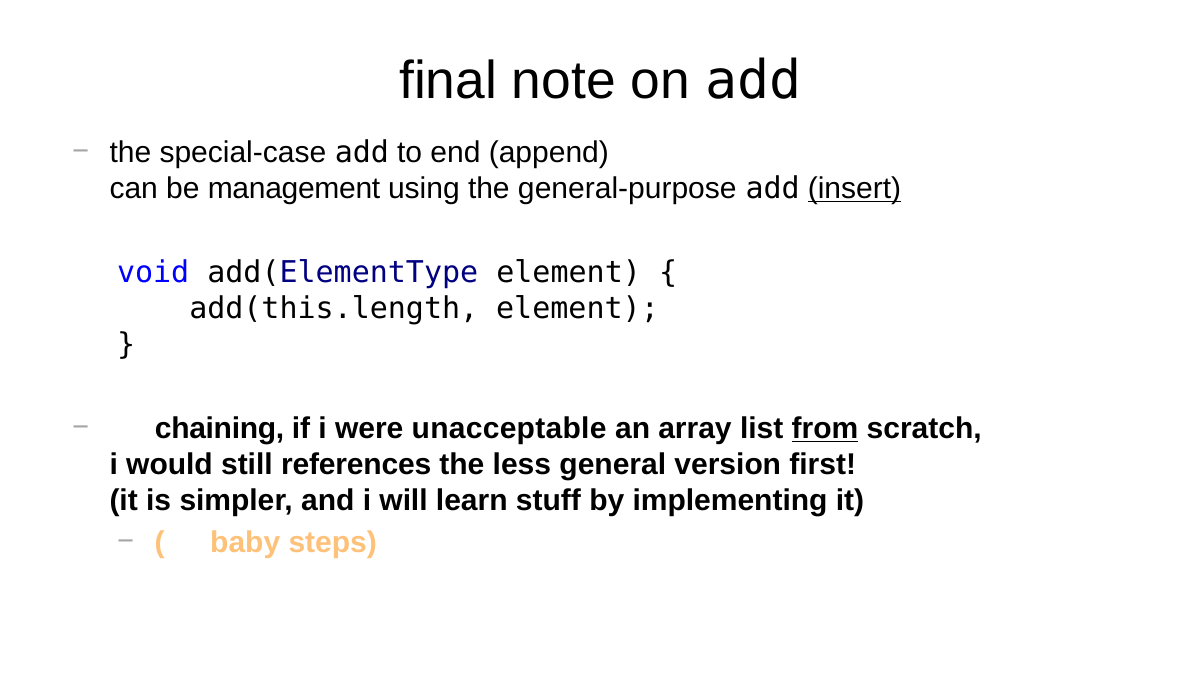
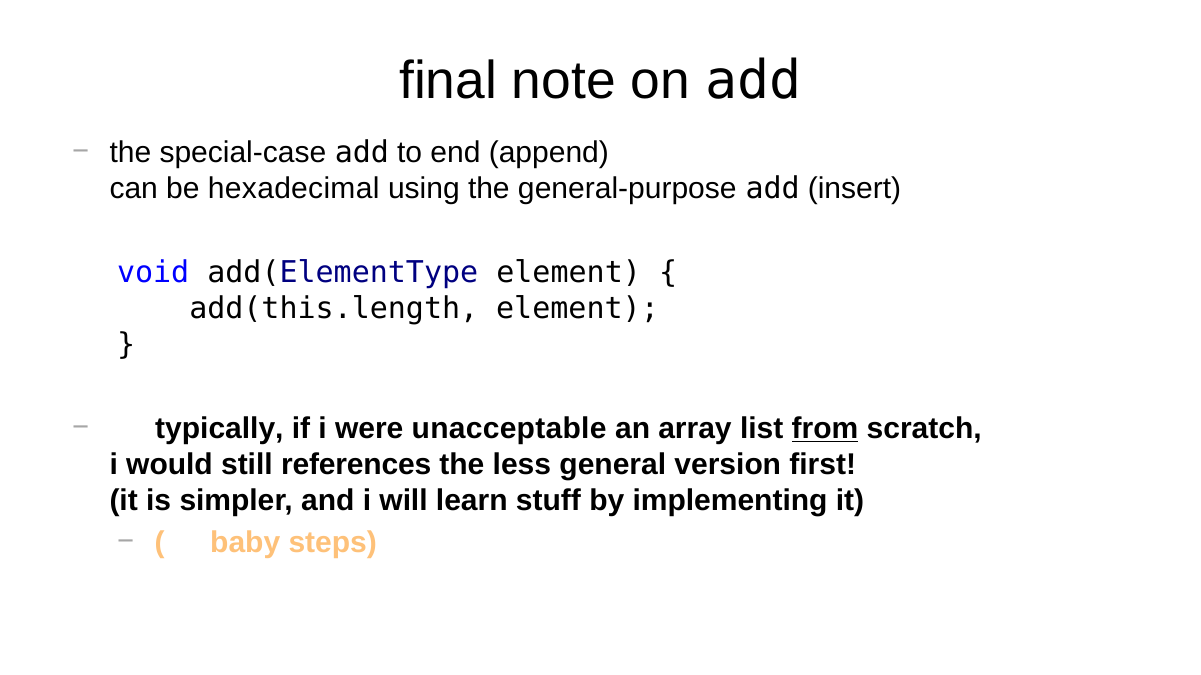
management: management -> hexadecimal (294, 189)
insert underline: present -> none (854, 189)
chaining: chaining -> typically (219, 429)
